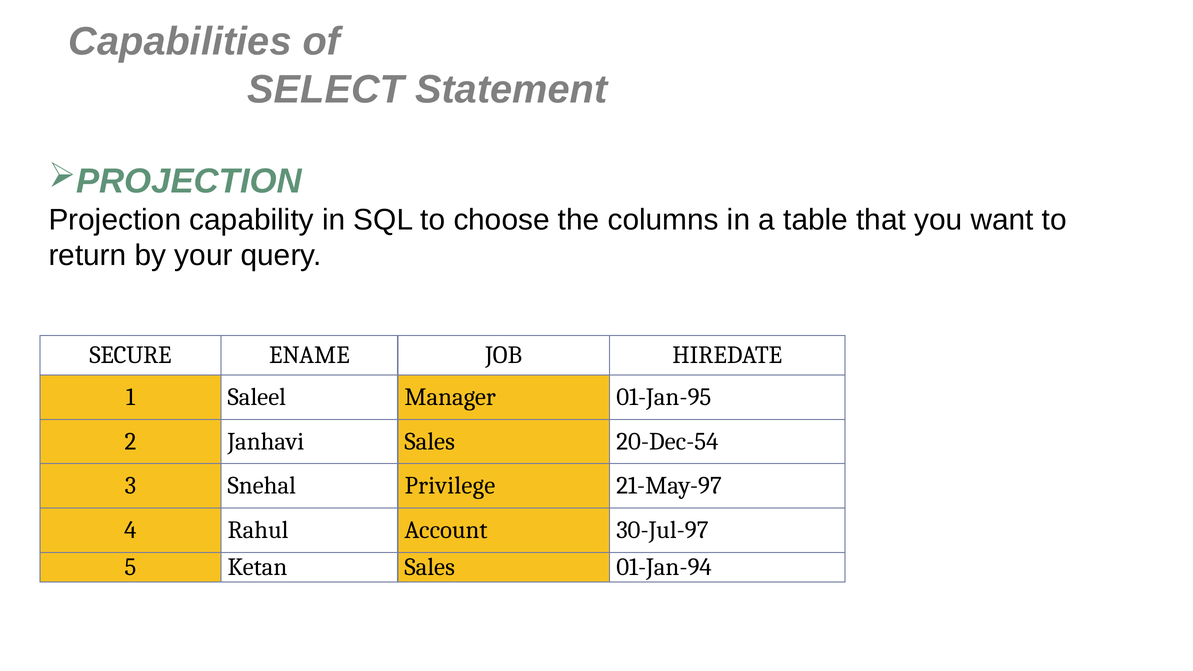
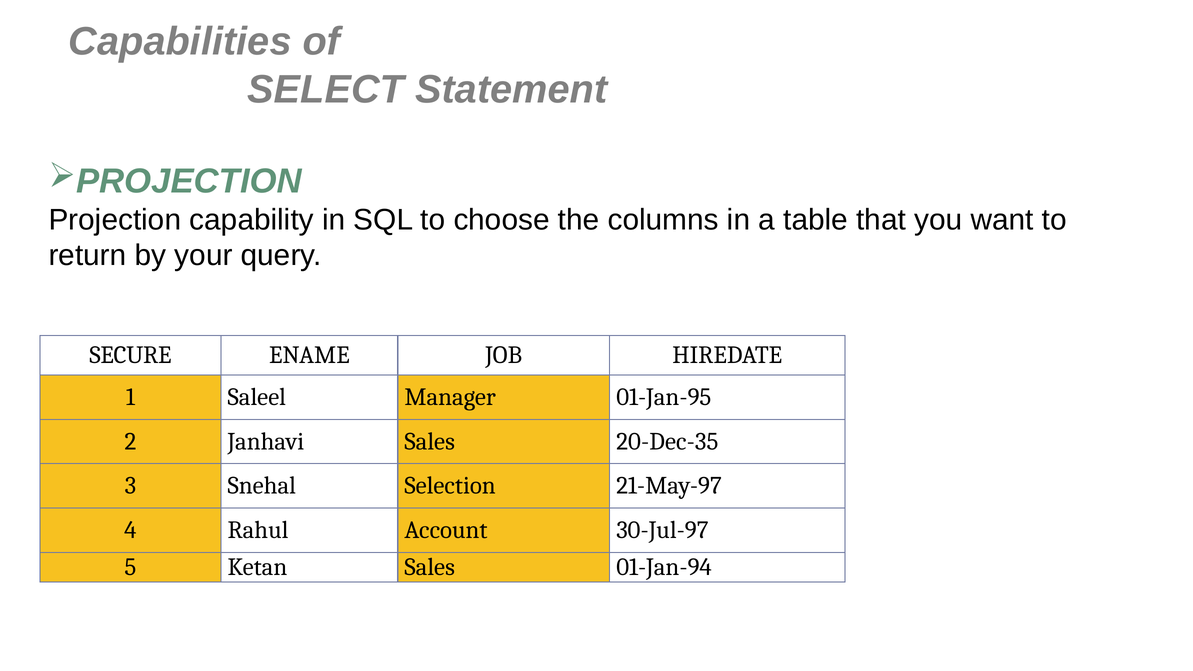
20-Dec-54: 20-Dec-54 -> 20-Dec-35 (667, 441)
Privilege: Privilege -> Selection (450, 486)
